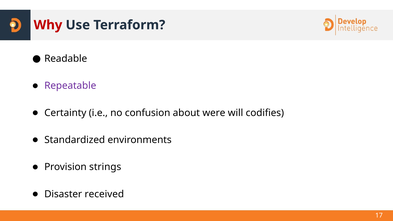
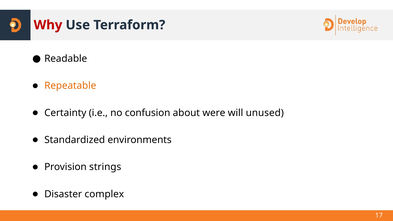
Repeatable colour: purple -> orange (70, 86)
codifies: codifies -> unused (265, 113)
received: received -> complex (104, 194)
